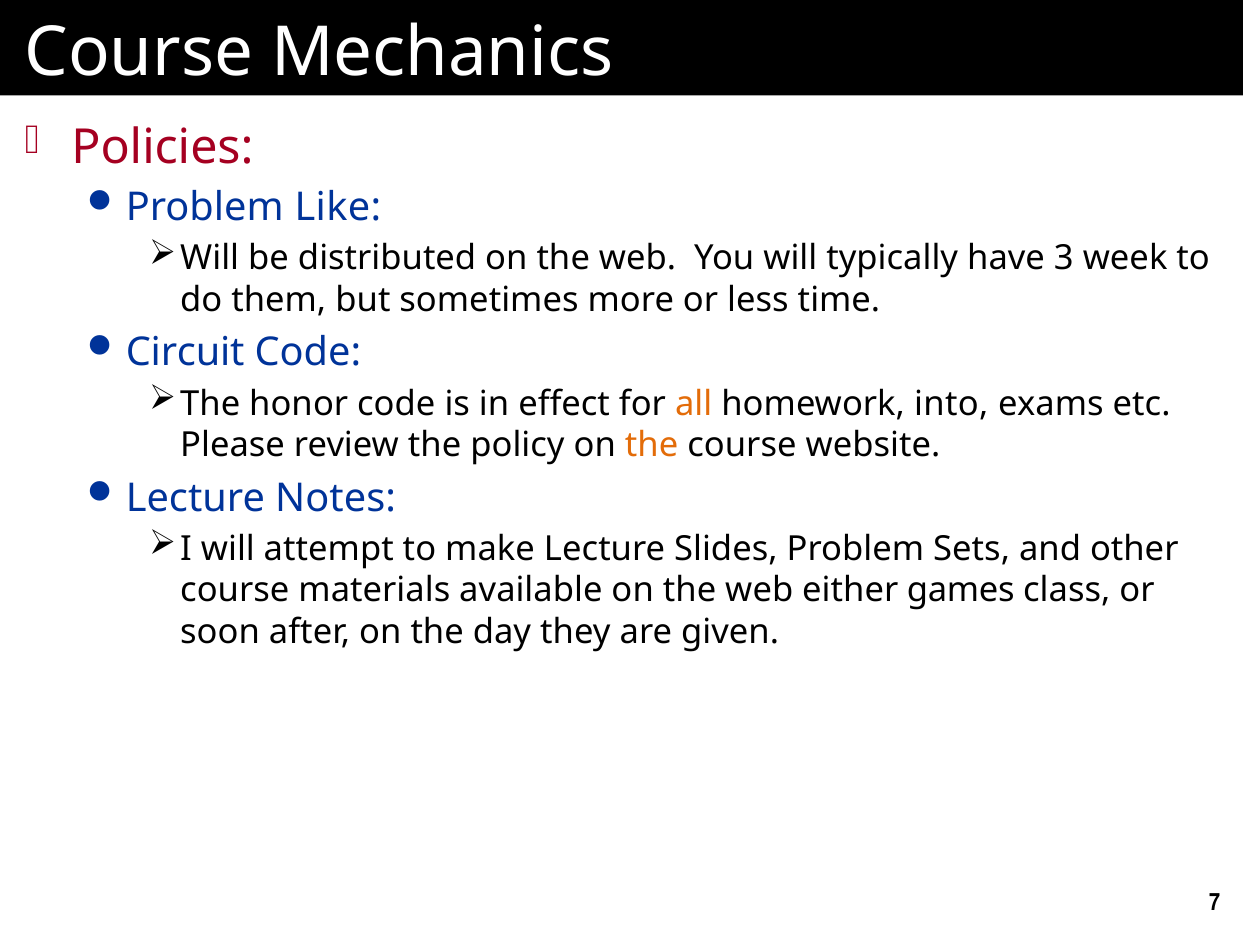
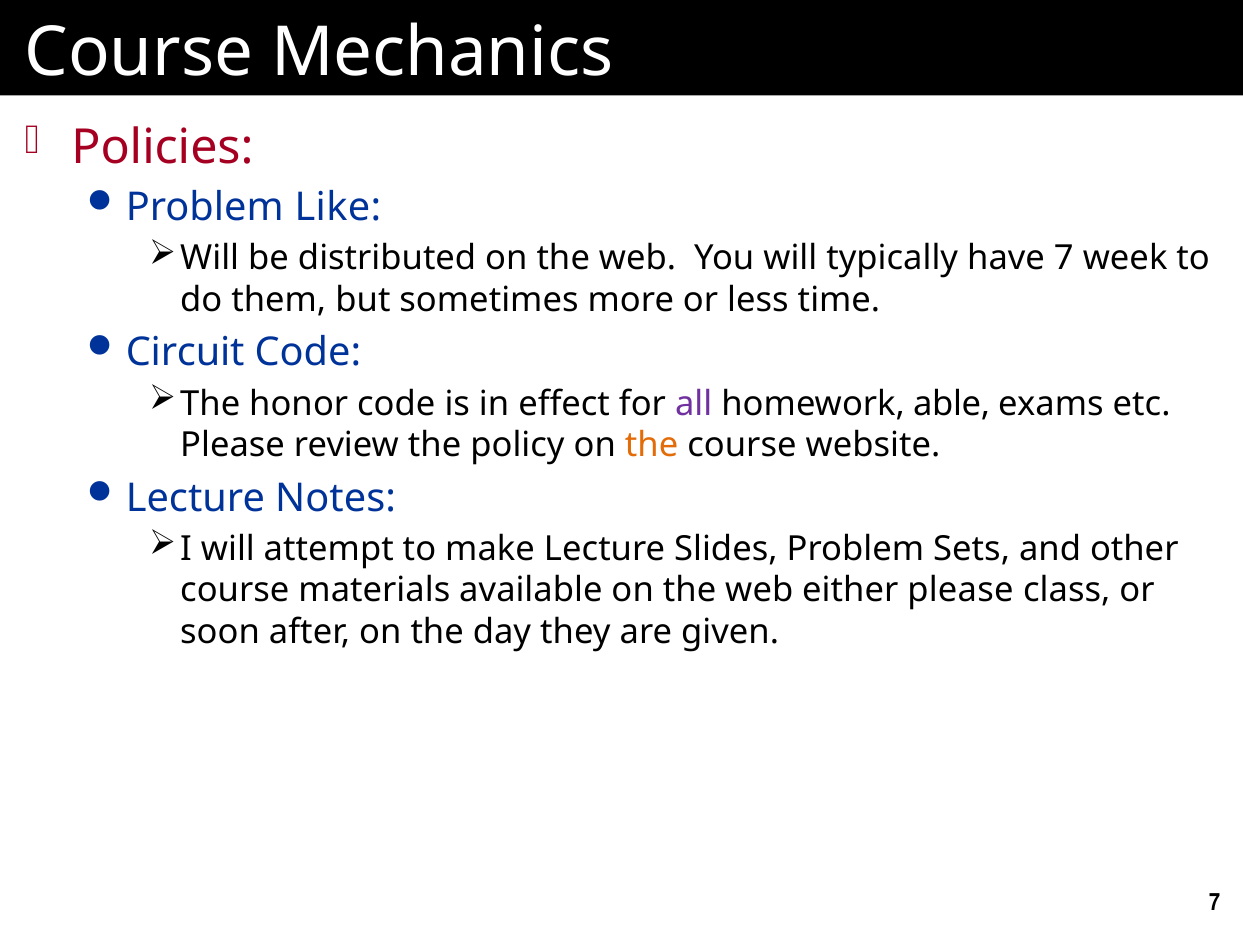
have 3: 3 -> 7 (1064, 259)
all colour: orange -> purple (694, 404)
into: into -> able (952, 404)
either games: games -> please (960, 591)
